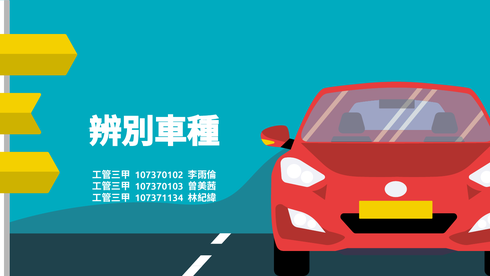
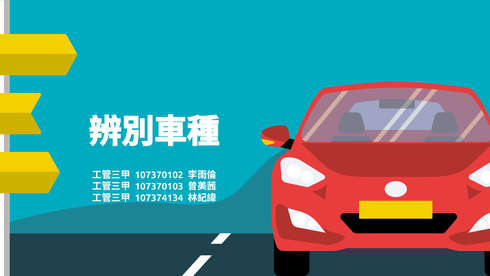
107371134: 107371134 -> 107374134 (159, 198)
